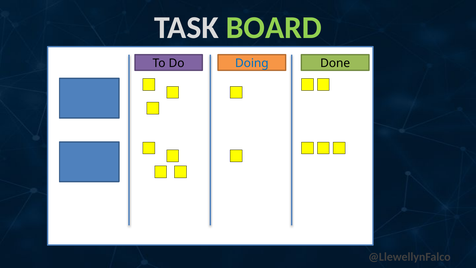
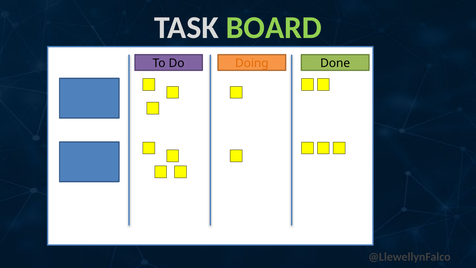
Doing colour: blue -> orange (252, 63)
